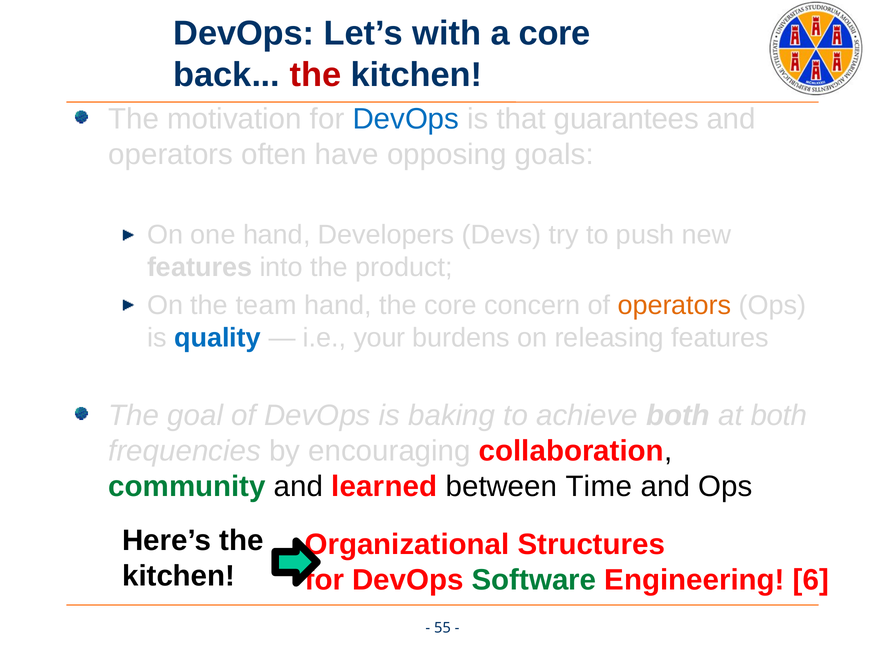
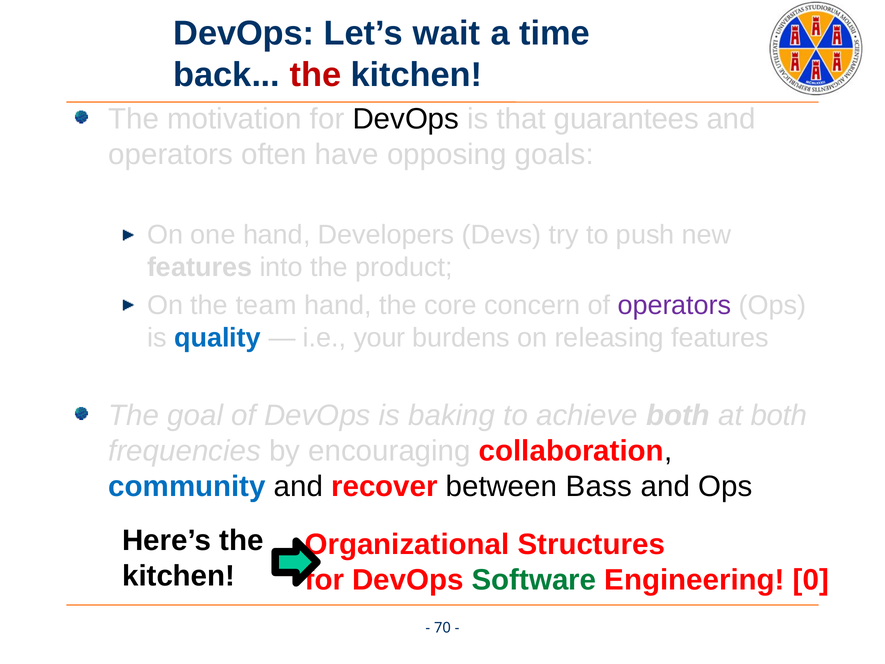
with: with -> wait (446, 33)
a core: core -> time (555, 33)
DevOps colour: blue -> black (406, 119)
operators colour: orange -> purple (674, 305)
community colour: green -> blue (187, 486)
learned: learned -> recover (384, 486)
Time: Time -> Bass (599, 486)
6: 6 -> 0 (811, 580)
55: 55 -> 70 (442, 628)
